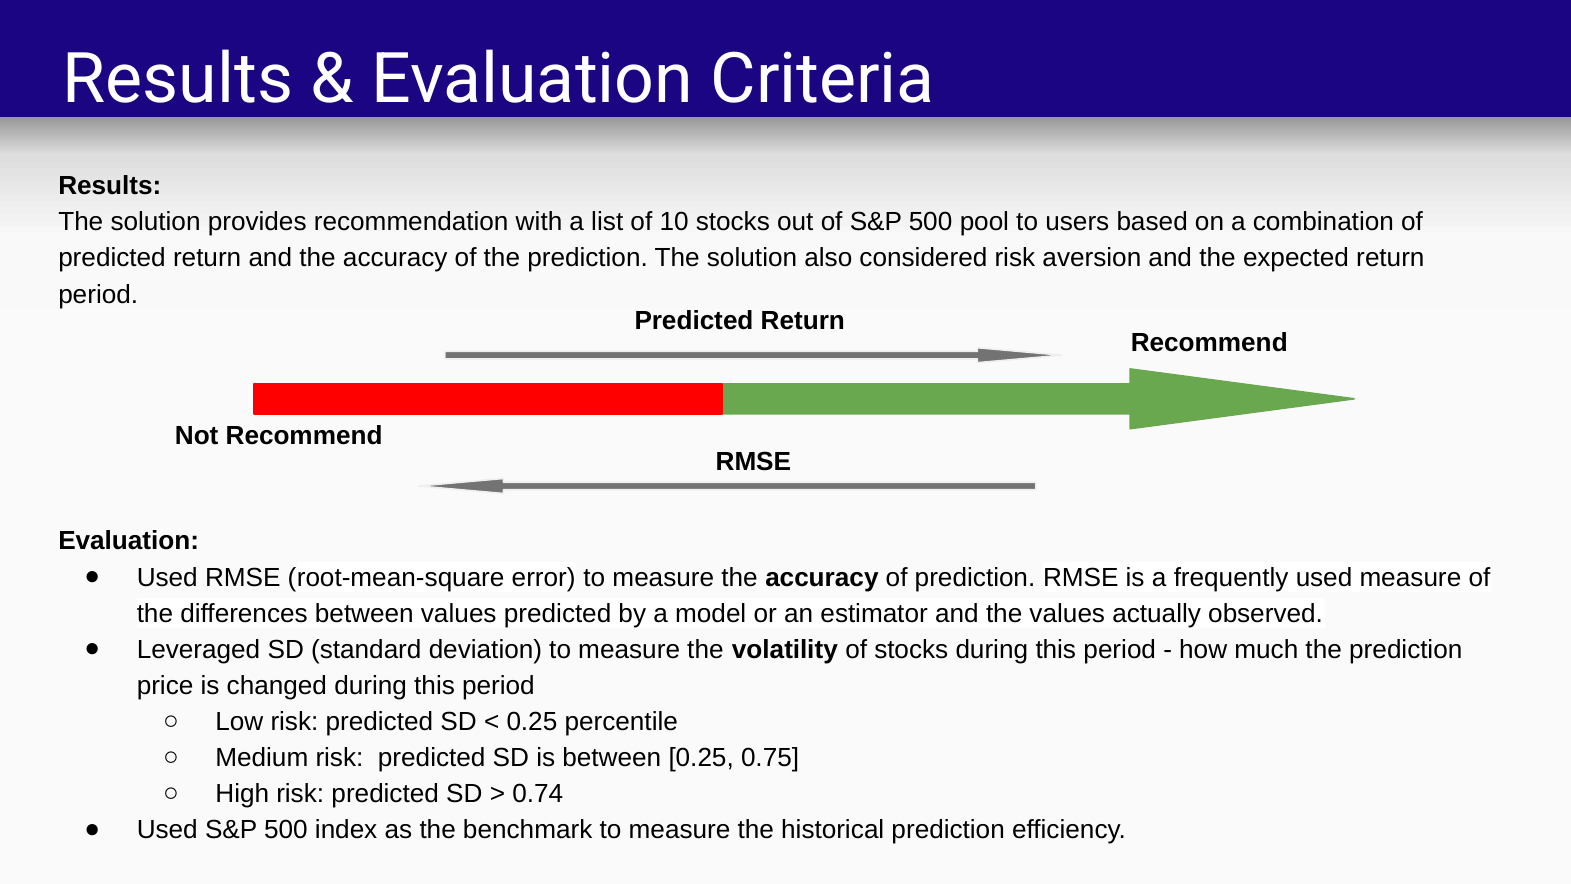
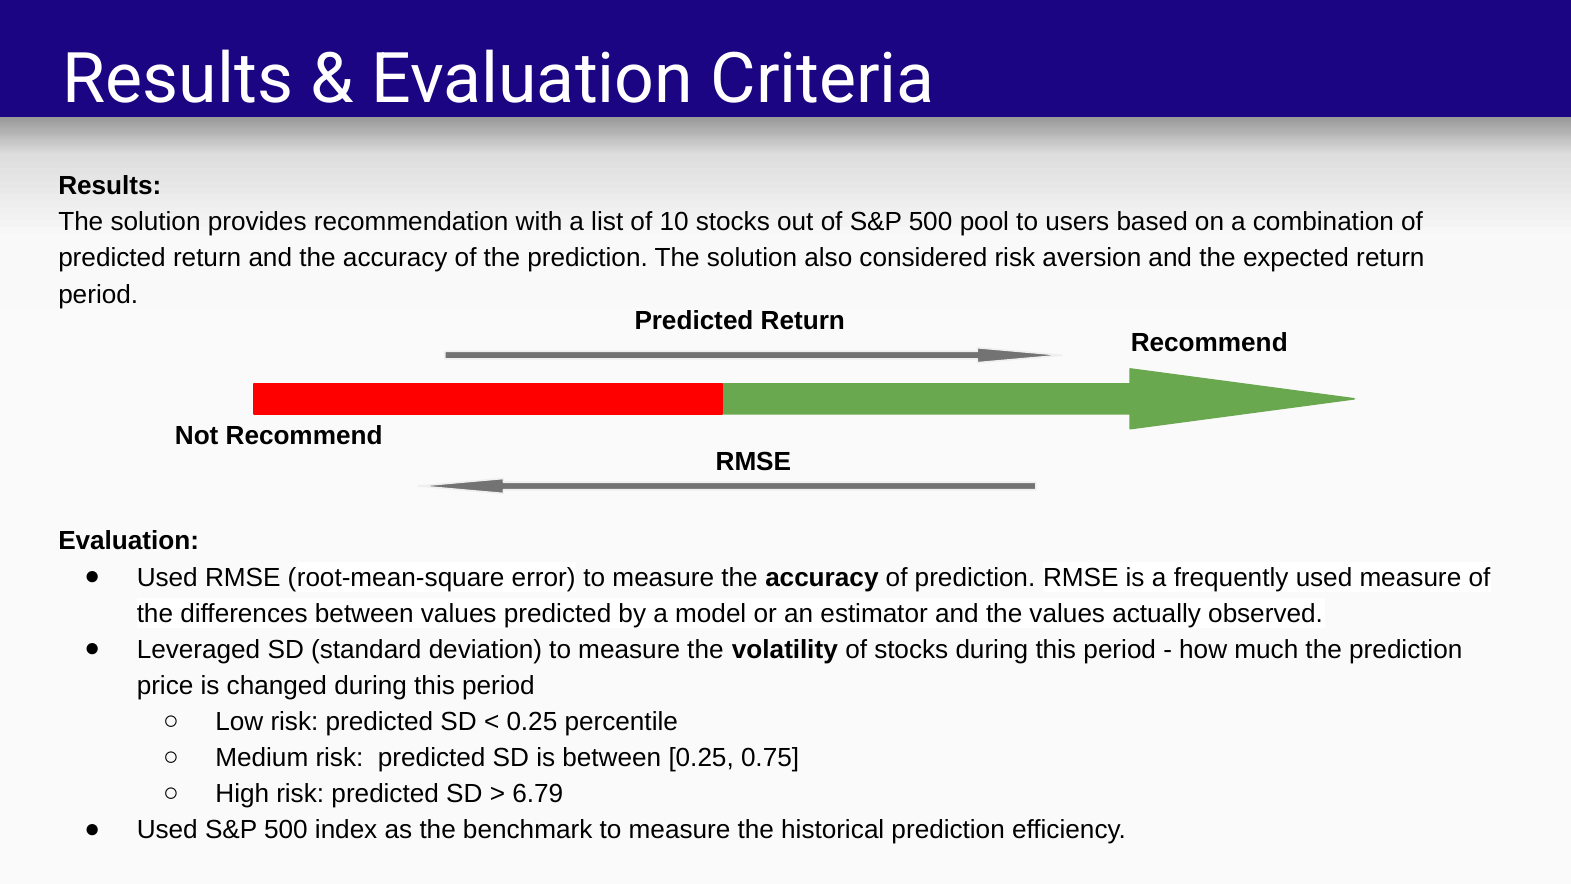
0.74: 0.74 -> 6.79 (538, 794)
